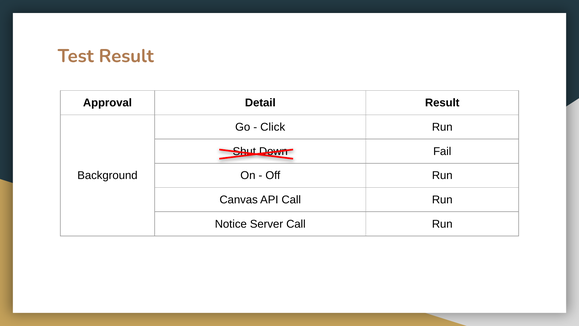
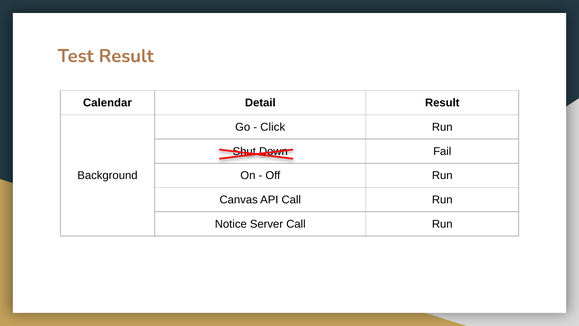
Approval: Approval -> Calendar (107, 103)
